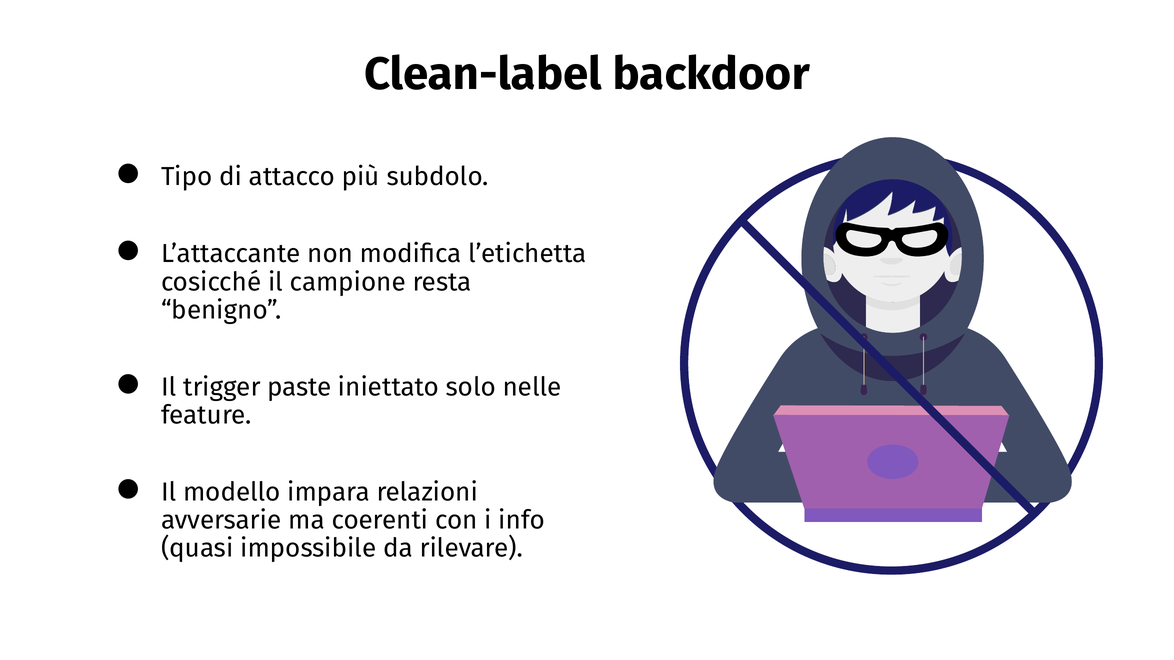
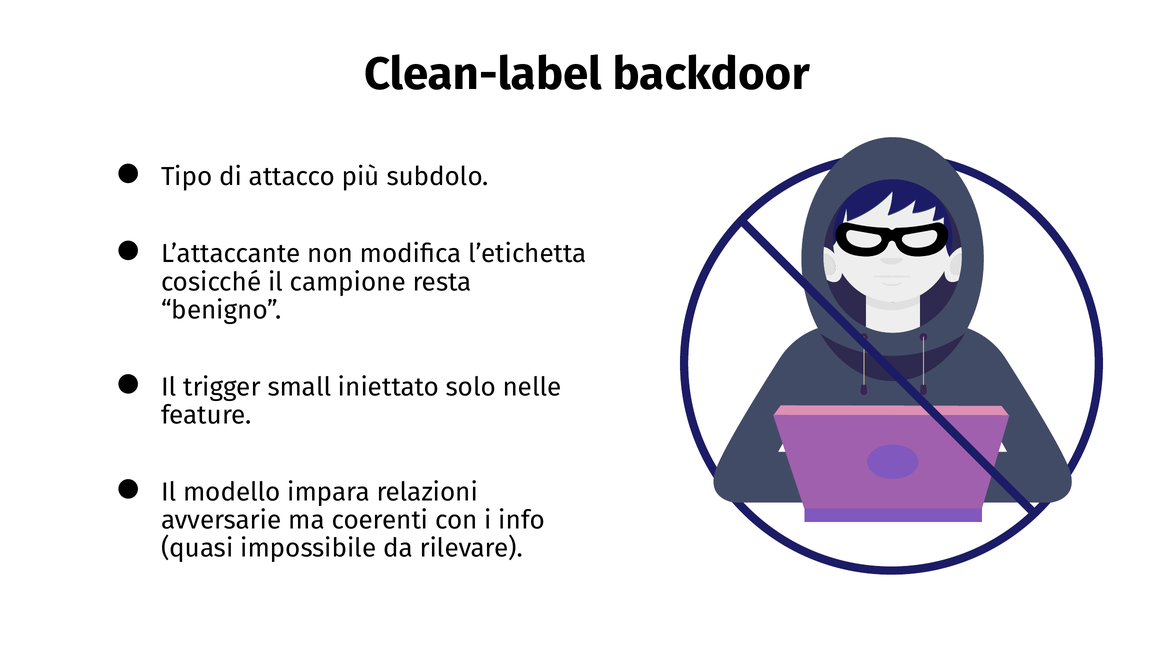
paste: paste -> small (299, 387)
